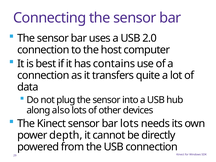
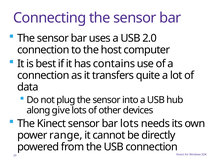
also: also -> give (61, 110)
depth: depth -> range (66, 135)
